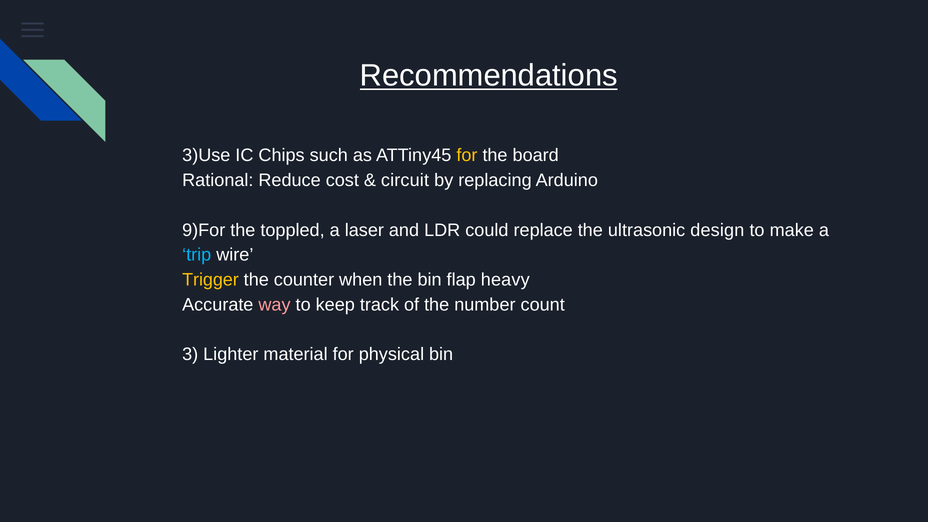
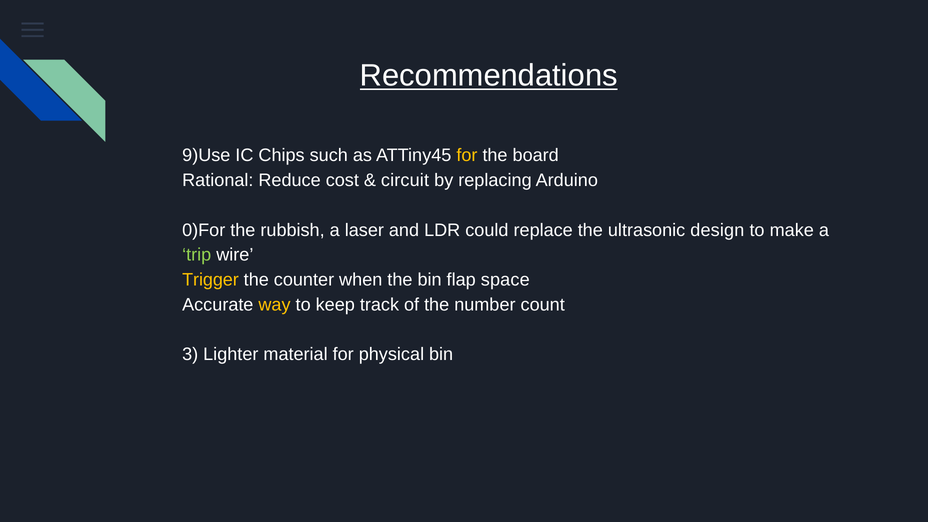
3)Use: 3)Use -> 9)Use (206, 155)
9)For: 9)For -> 0)For (204, 230)
toppled: toppled -> rubbish (293, 230)
trip colour: light blue -> light green (197, 255)
heavy: heavy -> space (505, 280)
way colour: pink -> yellow (275, 305)
